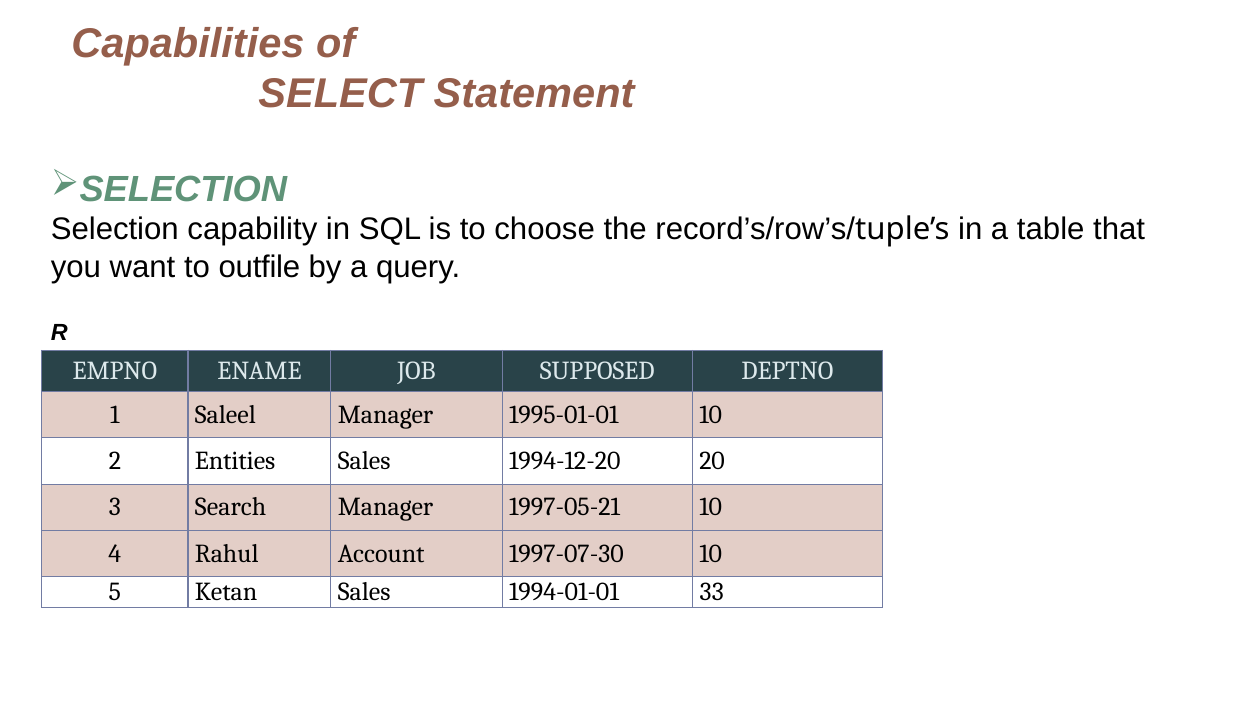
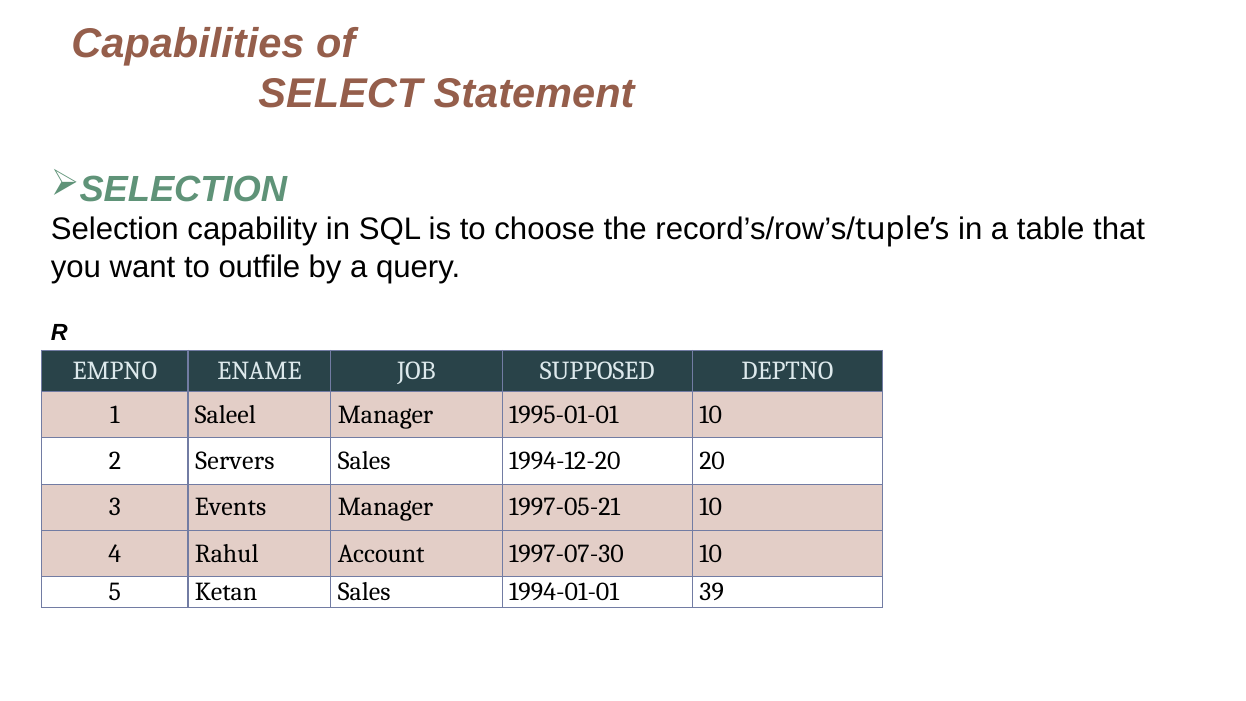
Entities: Entities -> Servers (235, 461)
Search: Search -> Events (231, 507)
33: 33 -> 39 (712, 592)
